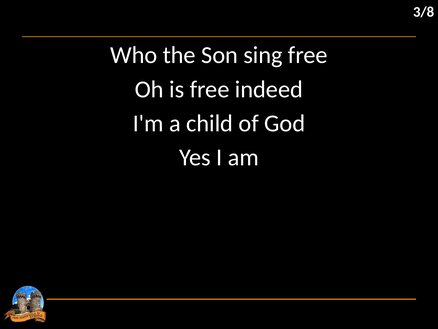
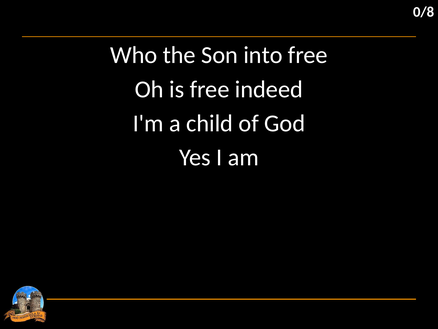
3/8: 3/8 -> 0/8 (424, 12)
sing: sing -> into (263, 55)
